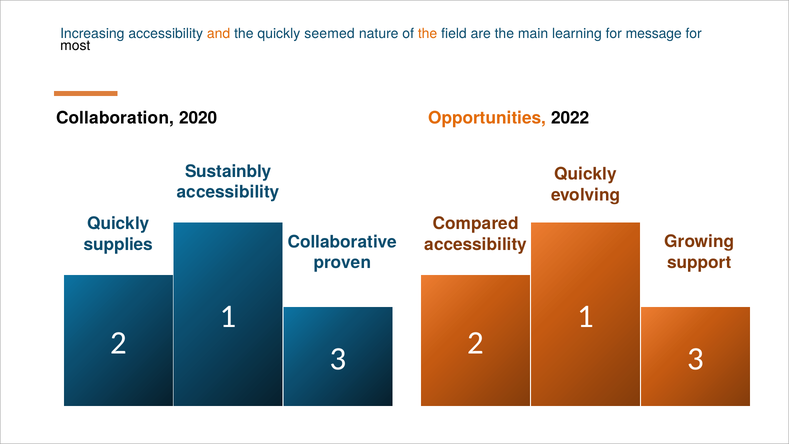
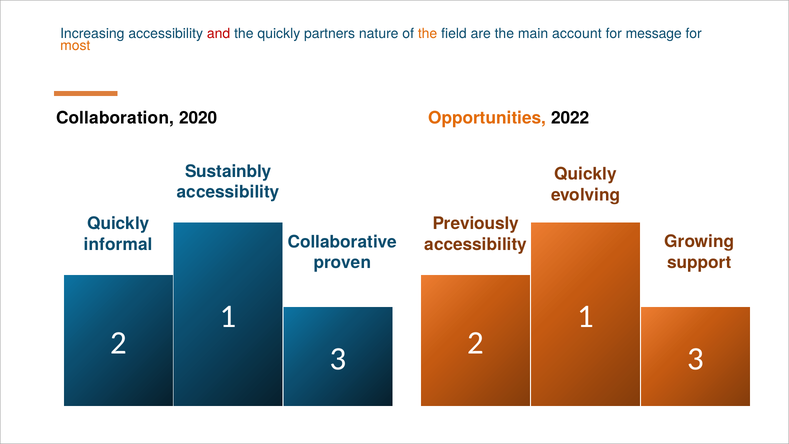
and colour: orange -> red (219, 34)
seemed: seemed -> partners (330, 34)
learning: learning -> account (577, 34)
most colour: black -> orange (75, 46)
Compared: Compared -> Previously (476, 224)
supplies: supplies -> informal (118, 244)
